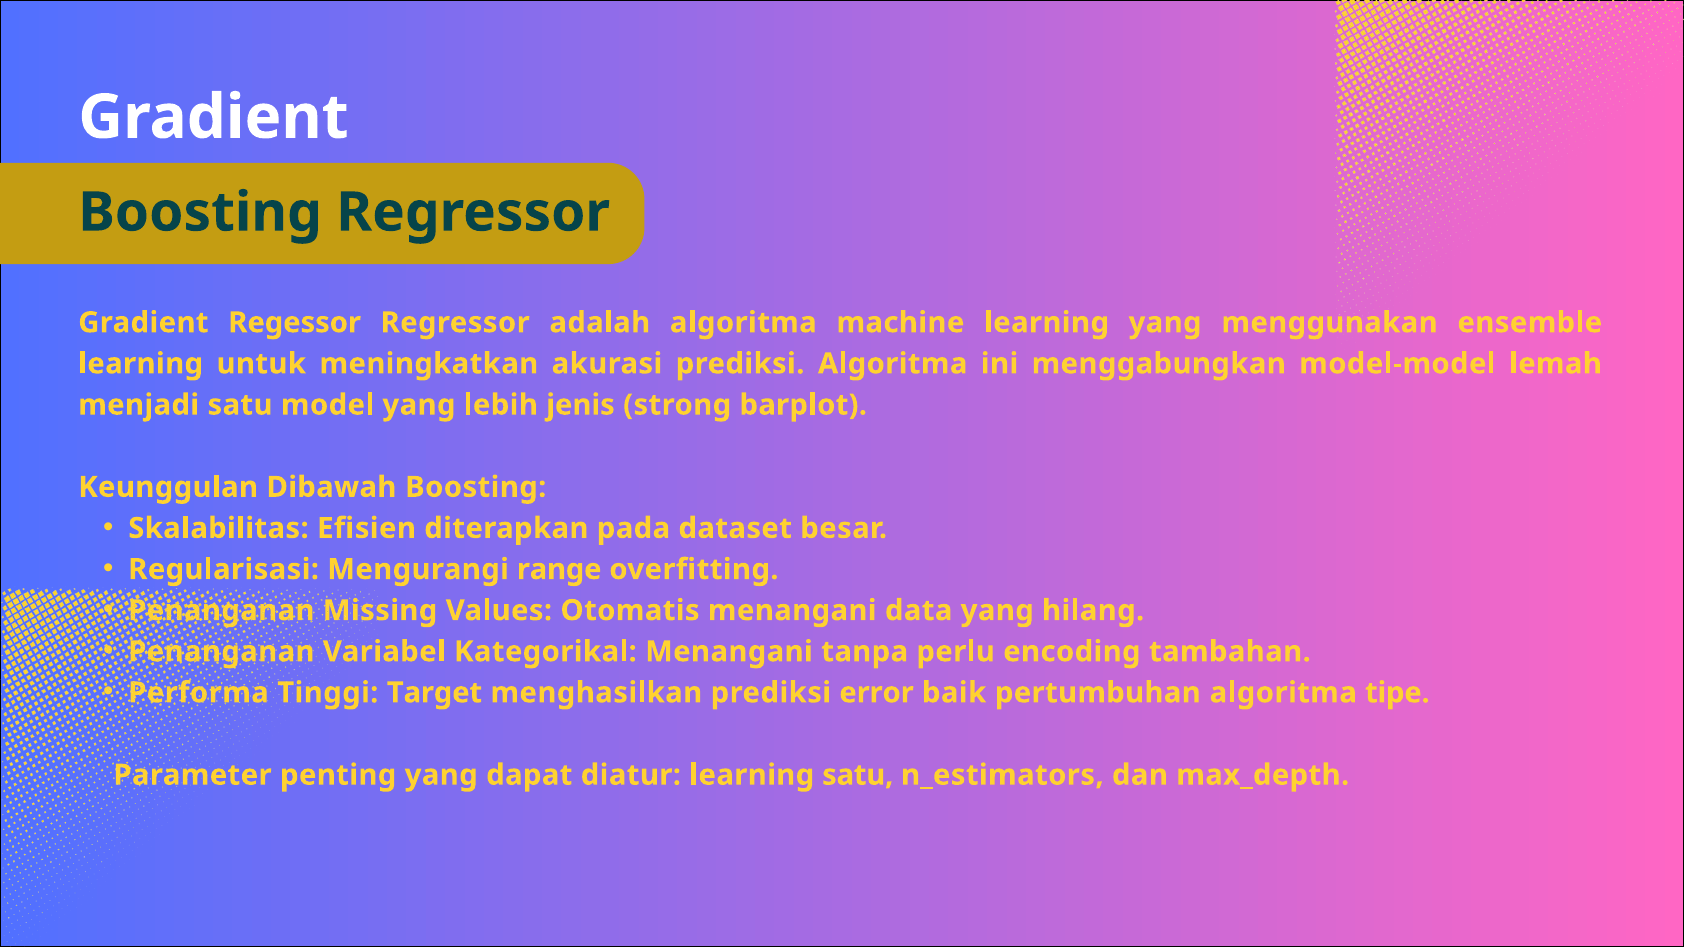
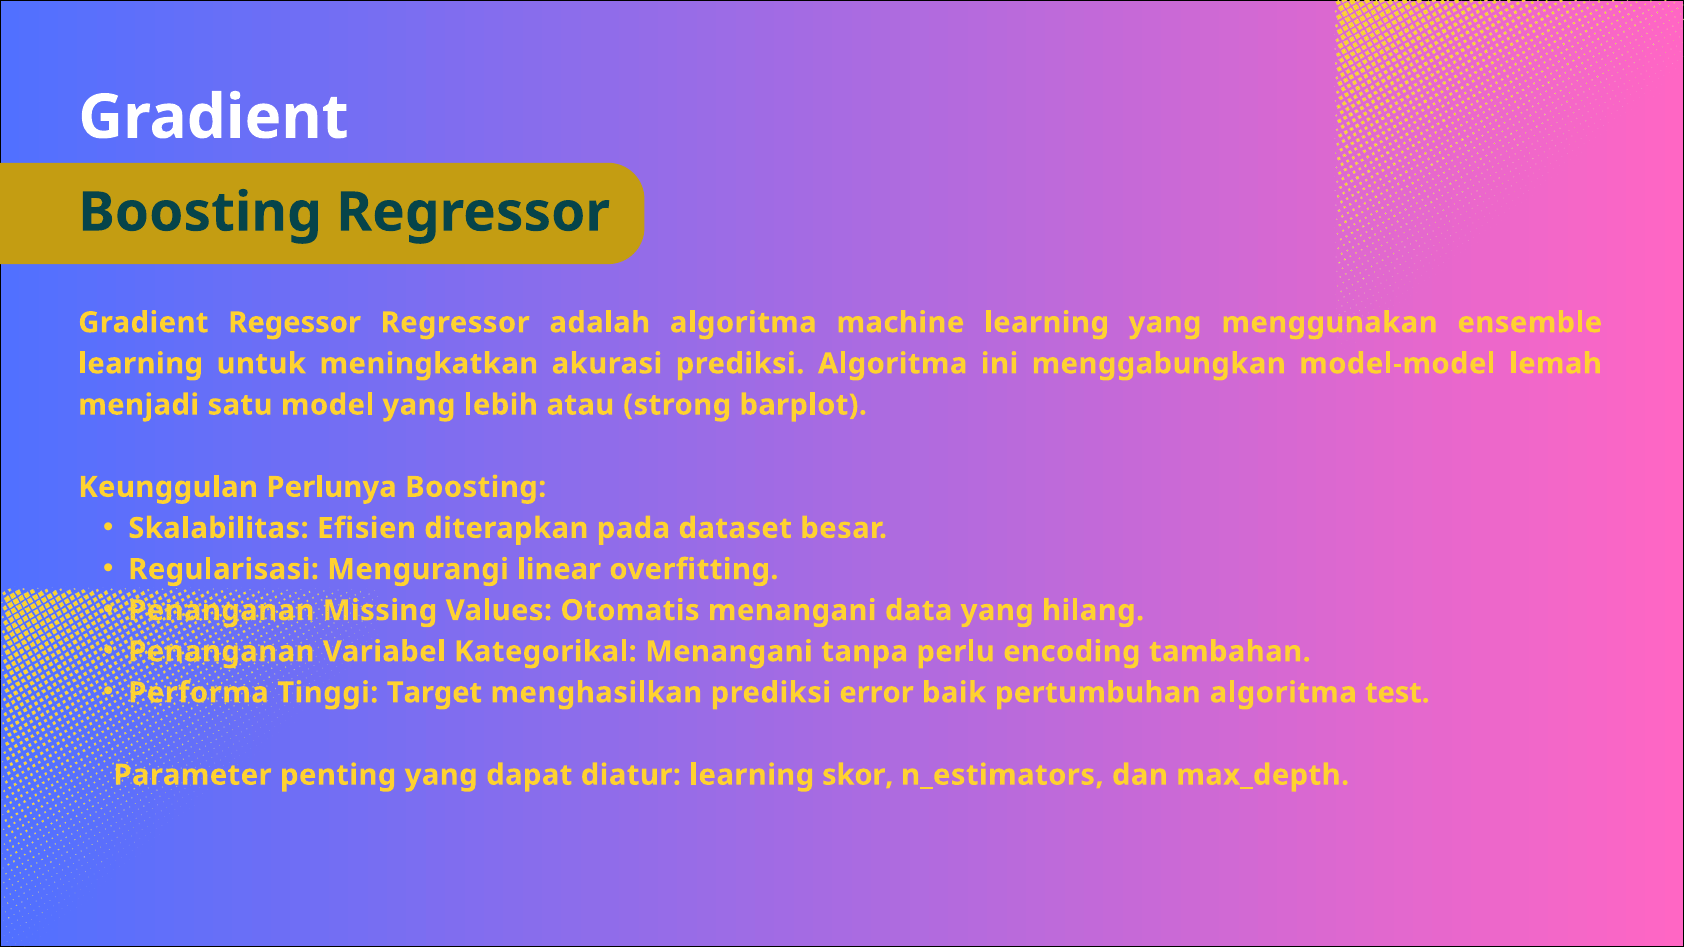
jenis: jenis -> atau (580, 405)
Dibawah: Dibawah -> Perlunya (332, 487)
range: range -> linear (559, 570)
tipe: tipe -> test (1397, 693)
learning satu: satu -> skor (858, 775)
